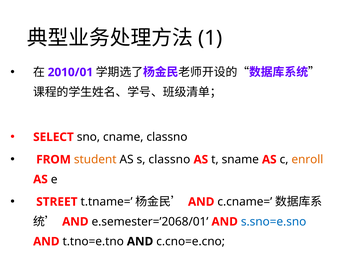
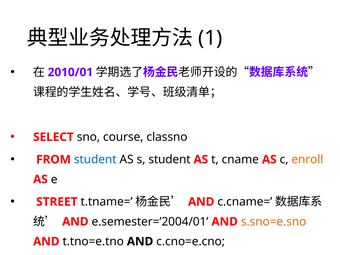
cname: cname -> course (123, 137)
student colour: orange -> blue (95, 160)
s classno: classno -> student (169, 160)
sname: sname -> cname (240, 160)
e.semester=’2068/01: e.semester=’2068/01 -> e.semester=’2004/01 (150, 222)
s.sno=e.sno colour: blue -> orange (274, 222)
